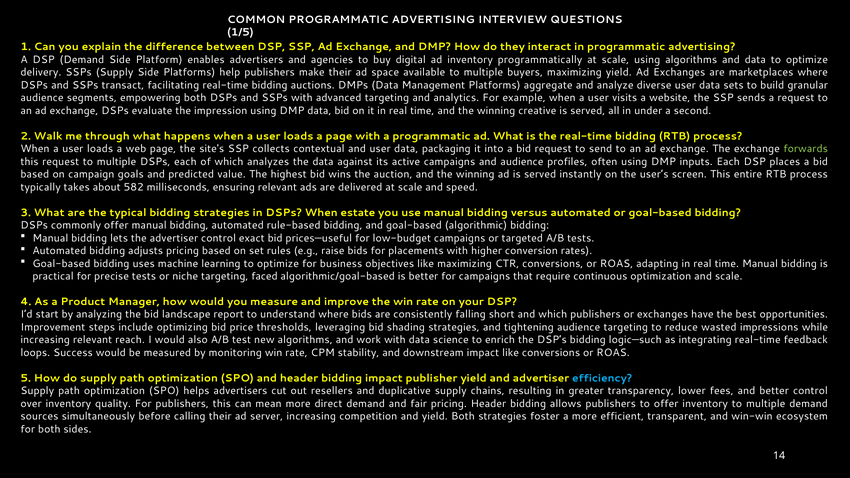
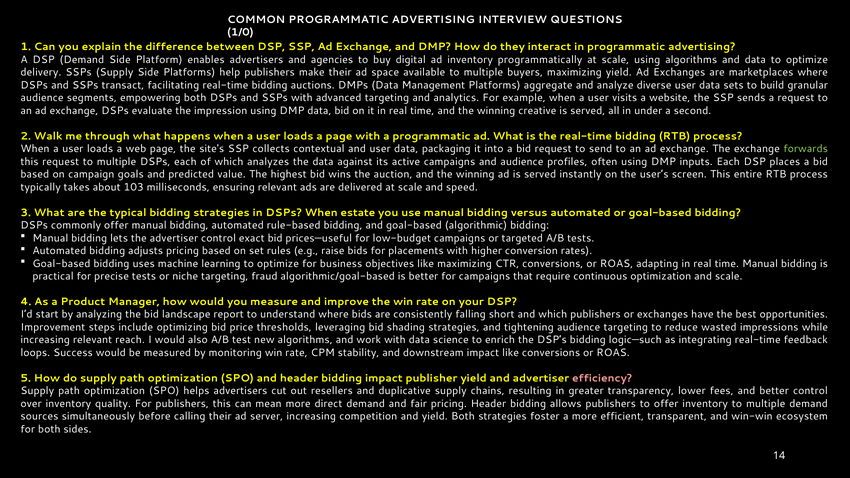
1/5: 1/5 -> 1/0 (240, 32)
582: 582 -> 103 (134, 187)
faced: faced -> fraud (264, 276)
efficiency colour: light blue -> pink (602, 378)
